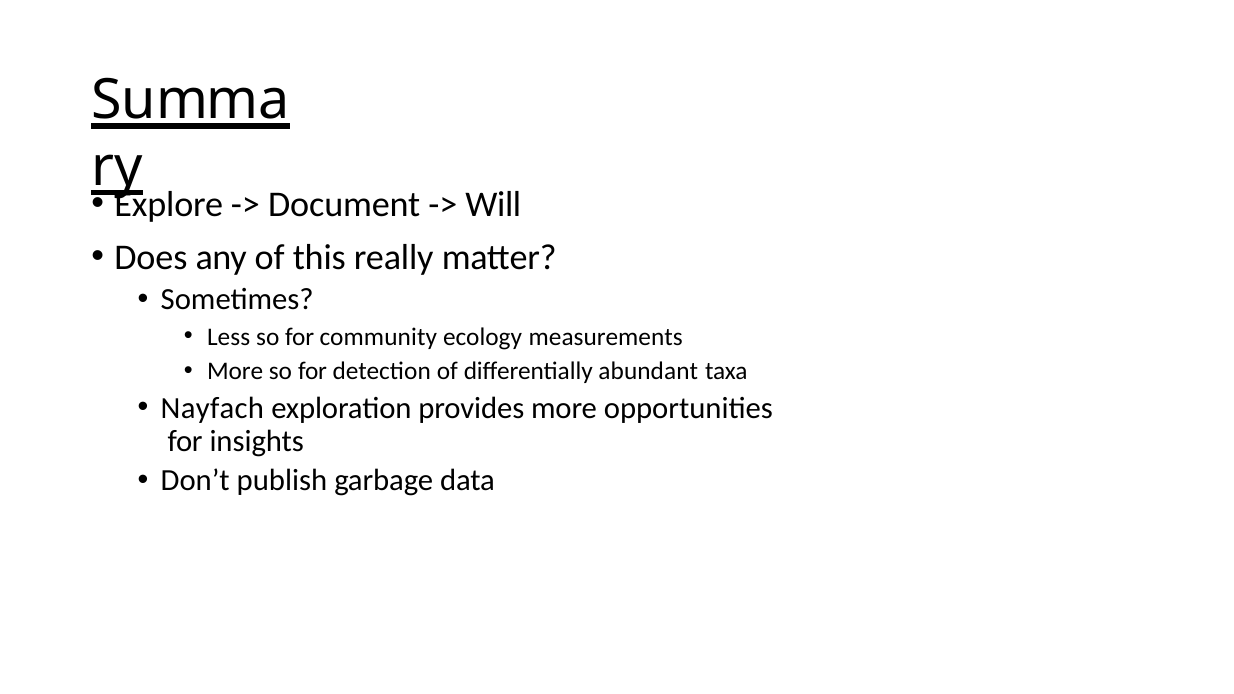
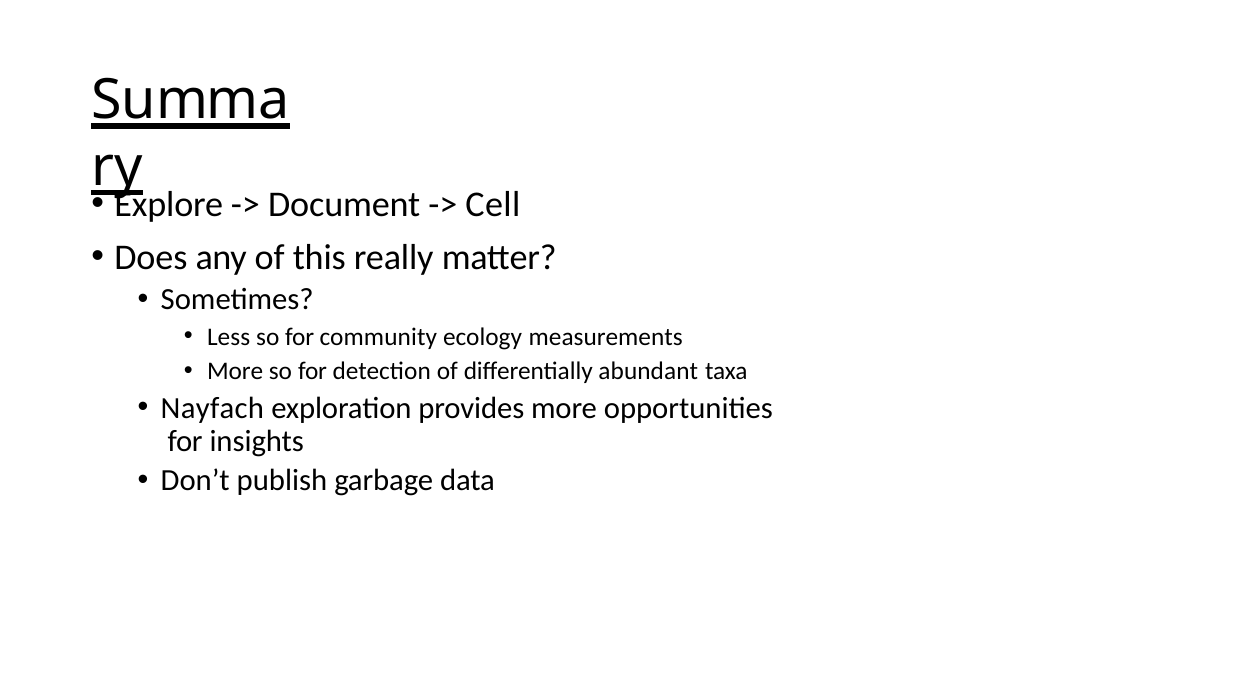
Will: Will -> Cell (493, 205)
